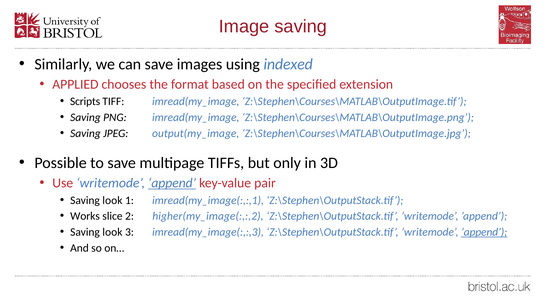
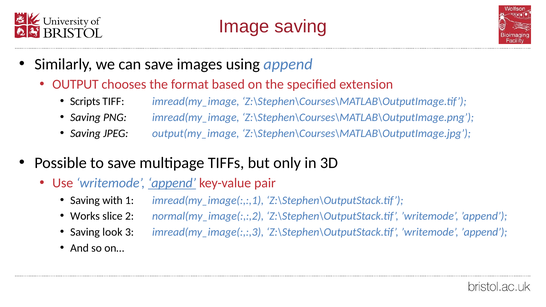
using indexed: indexed -> append (288, 64)
APPLIED: APPLIED -> OUTPUT (75, 84)
look: look -> with (113, 200)
higher(my_image(:,:,2: higher(my_image(:,:,2 -> normal(my_image(:,:,2 (208, 216)
’append underline: present -> none (484, 232)
